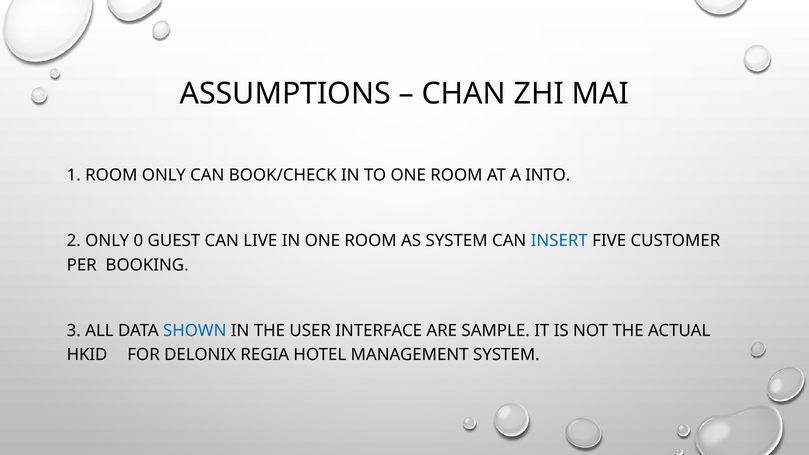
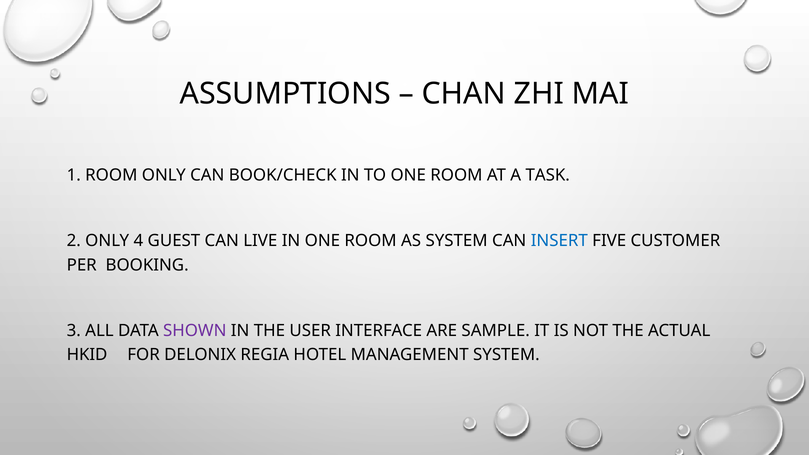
INTO: INTO -> TASK (548, 175)
0: 0 -> 4 (138, 241)
SHOWN colour: blue -> purple (195, 331)
